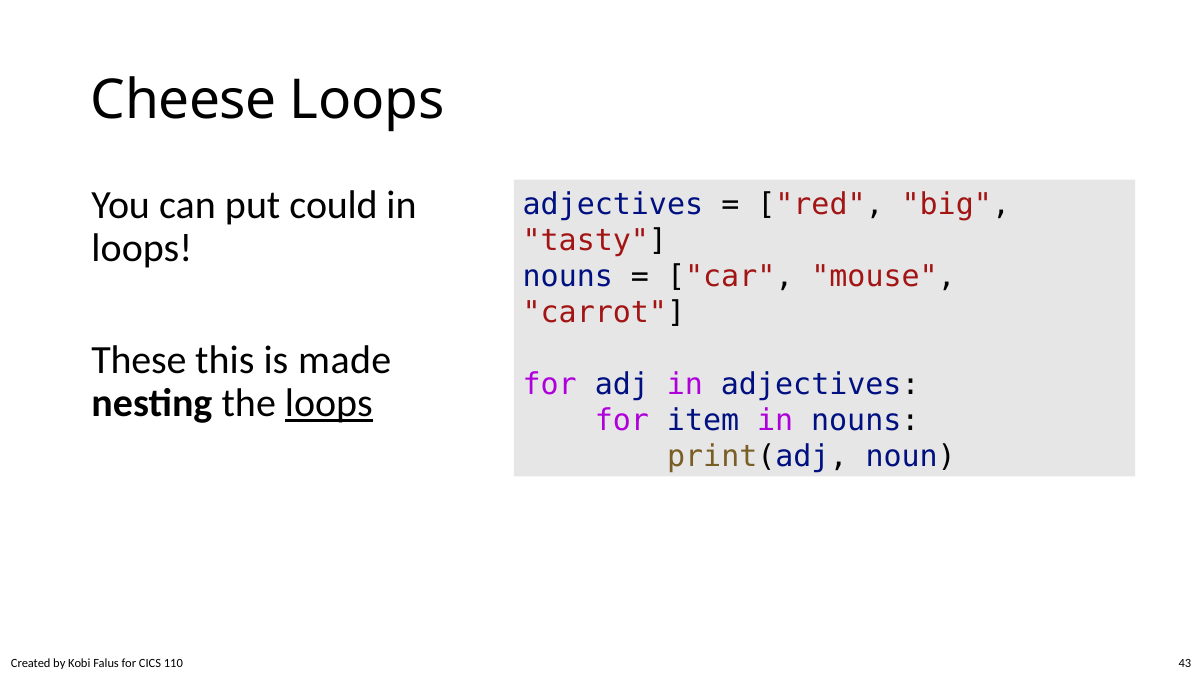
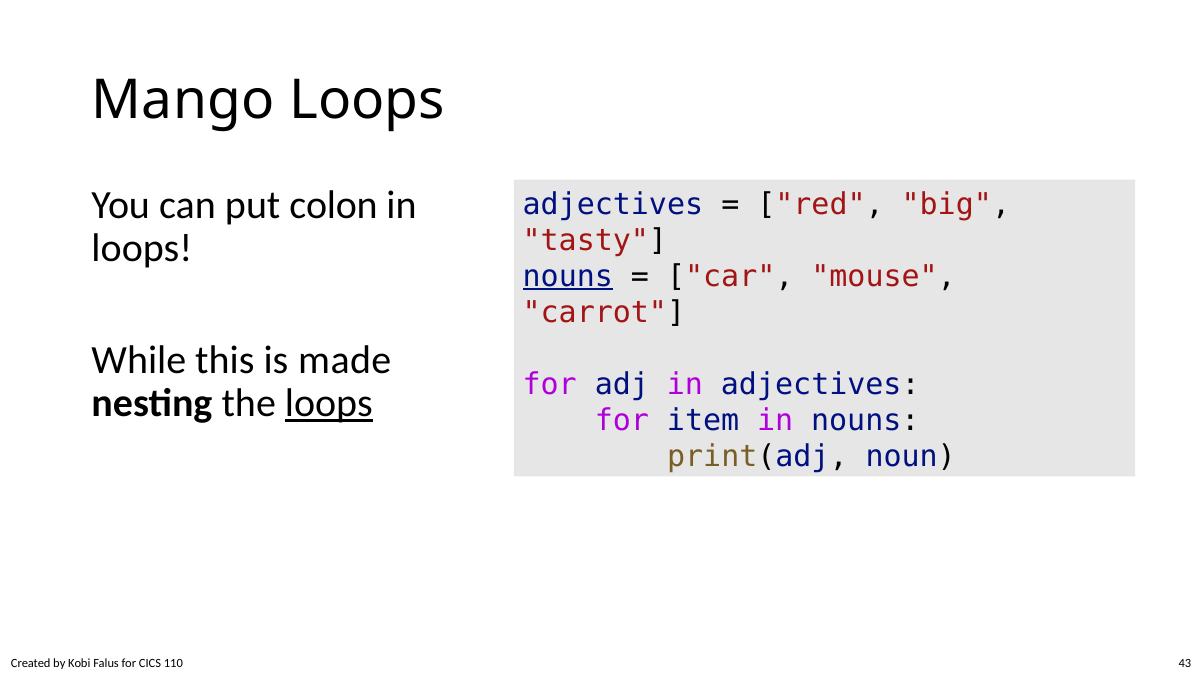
Cheese: Cheese -> Mango (183, 101)
could: could -> colon (334, 206)
nouns underline: none -> present (568, 276)
These: These -> While (139, 360)
